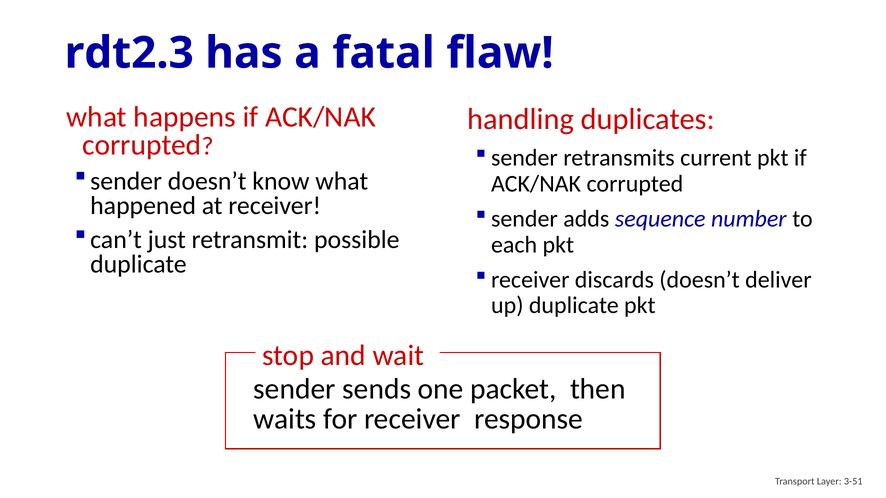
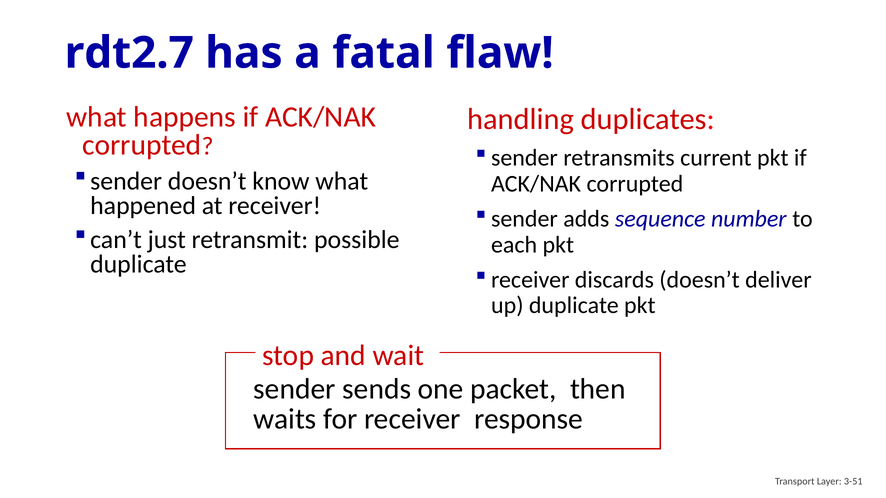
rdt2.3: rdt2.3 -> rdt2.7 (129, 53)
